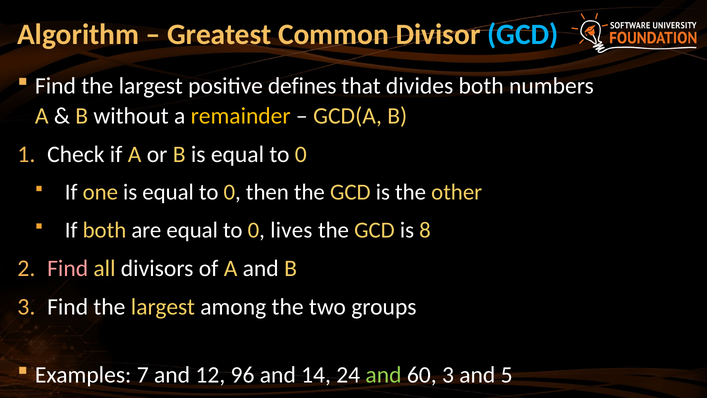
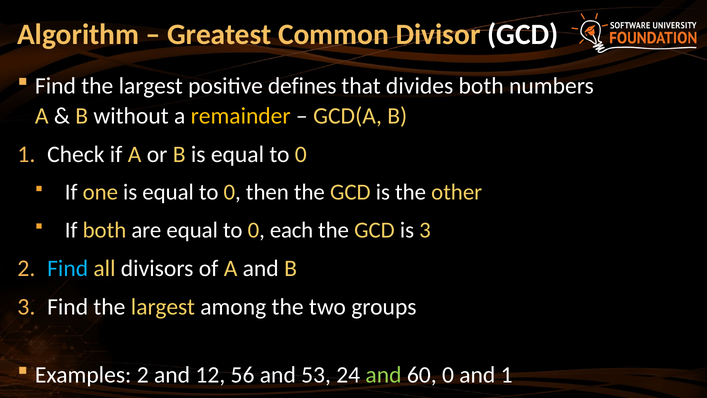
GCD colour: light blue -> white (523, 34)
lives: lives -> each (292, 230)
is 8: 8 -> 3 (425, 230)
Find colour: pink -> light blue (68, 268)
Examples 7: 7 -> 2 (143, 375)
96: 96 -> 56 (243, 375)
14: 14 -> 53 (316, 375)
60 3: 3 -> 0 (448, 375)
and 5: 5 -> 1 (507, 375)
